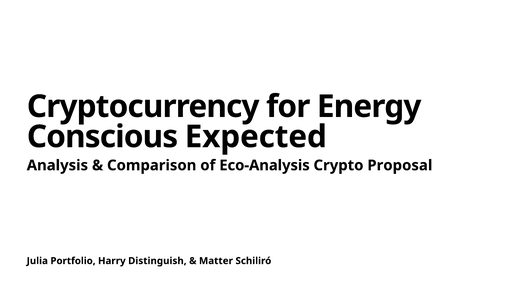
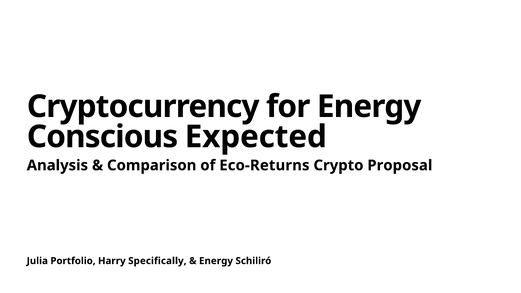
Eco-Analysis: Eco-Analysis -> Eco-Returns (264, 165)
Distinguish: Distinguish -> Specifically (157, 261)
Matter: Matter -> Energy (216, 261)
